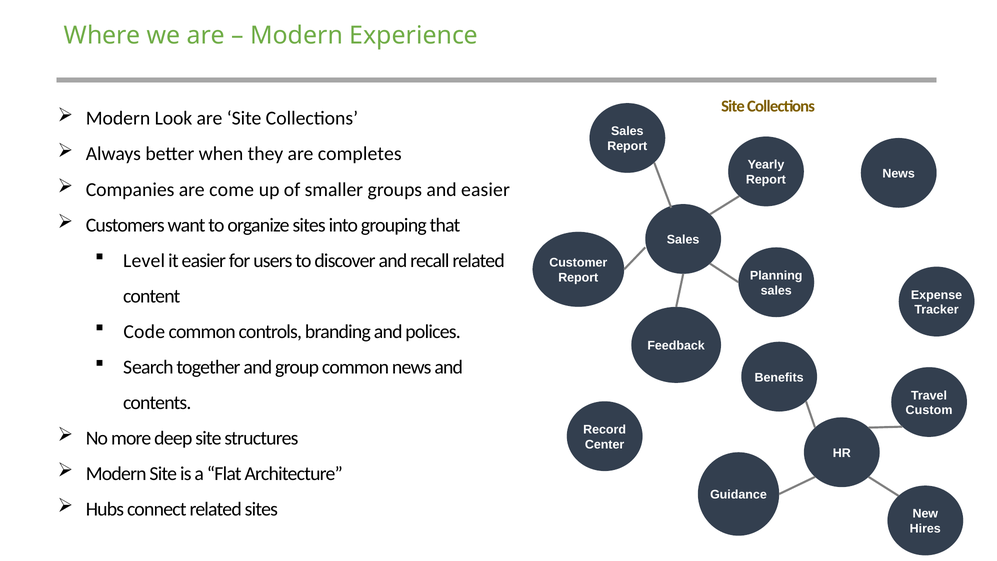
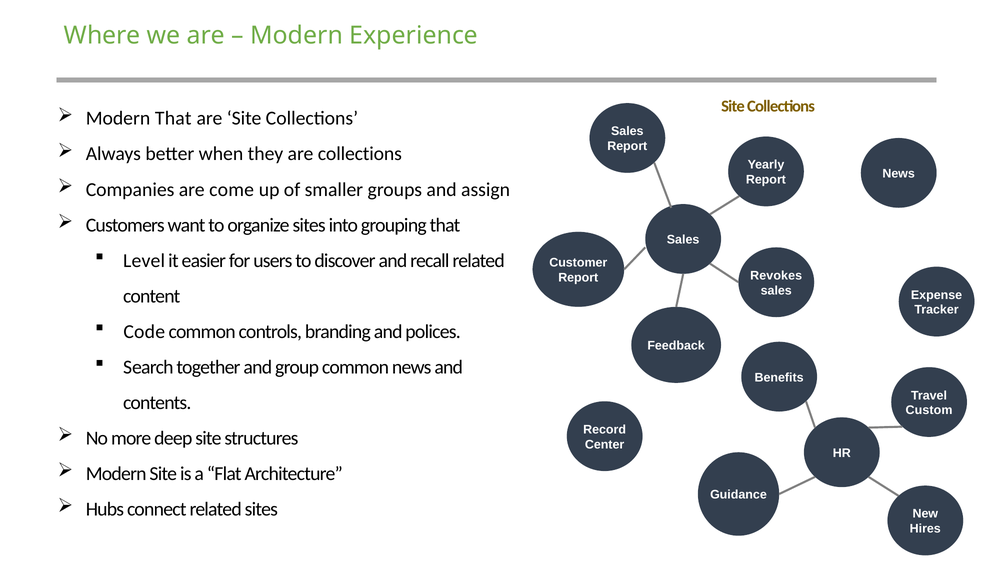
Modern Look: Look -> That (173, 118)
are completes: completes -> collections (360, 154)
and easier: easier -> assign (486, 189)
Planning: Planning -> Revokes (776, 275)
